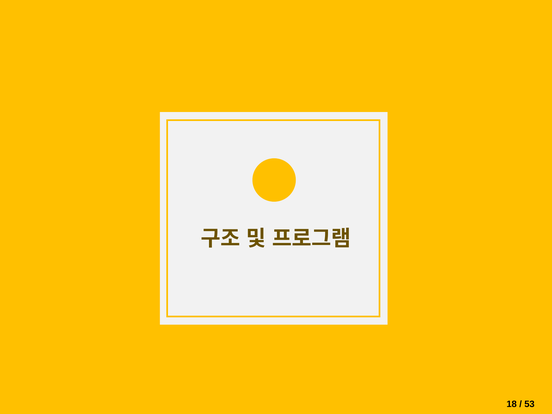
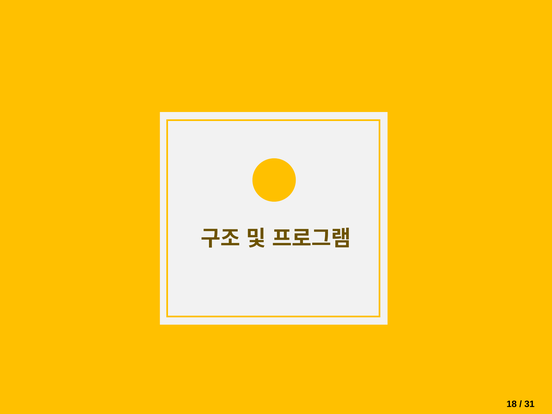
53: 53 -> 31 (529, 404)
